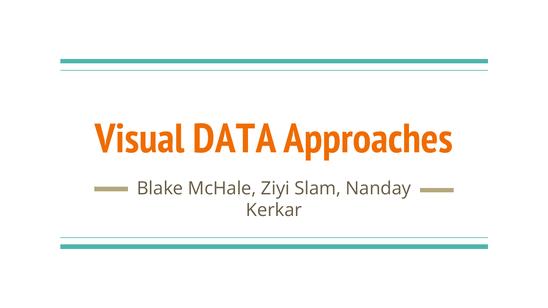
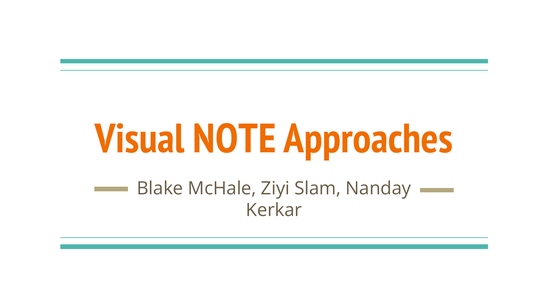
DATA: DATA -> NOTE (234, 139)
